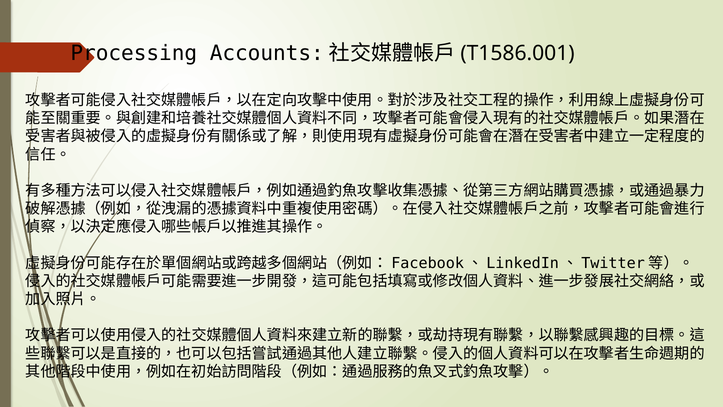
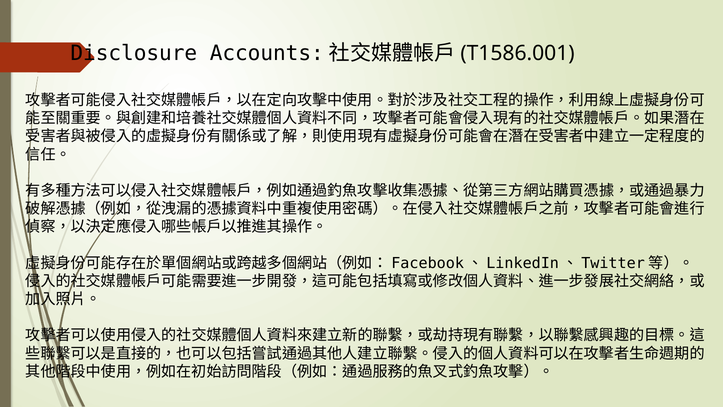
Processing: Processing -> Disclosure (134, 53)
